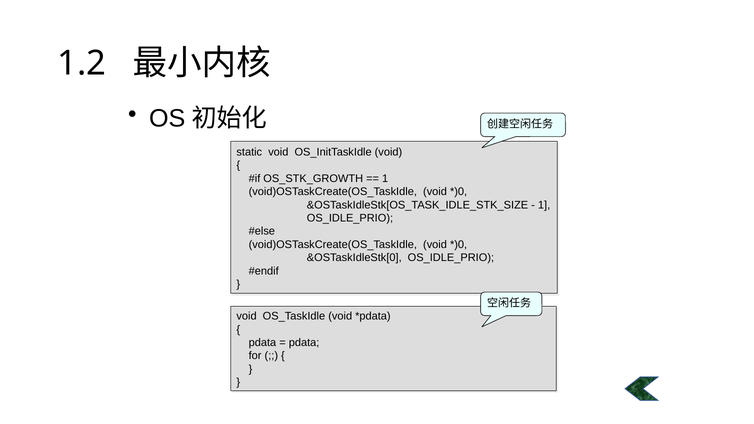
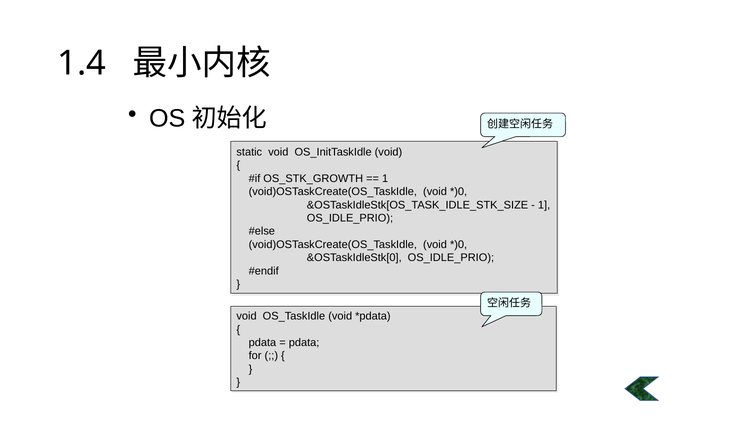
1.2: 1.2 -> 1.4 (82, 63)
